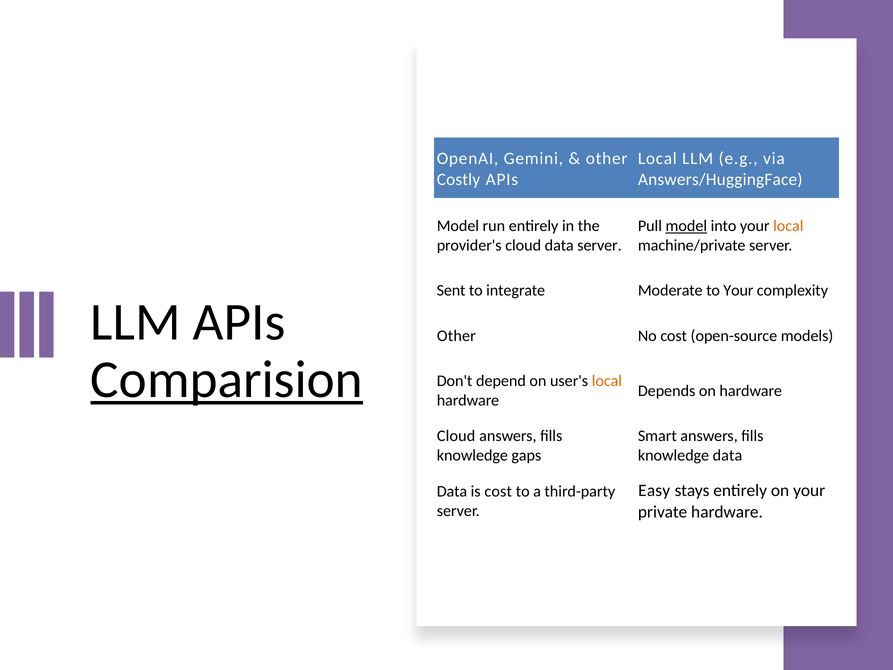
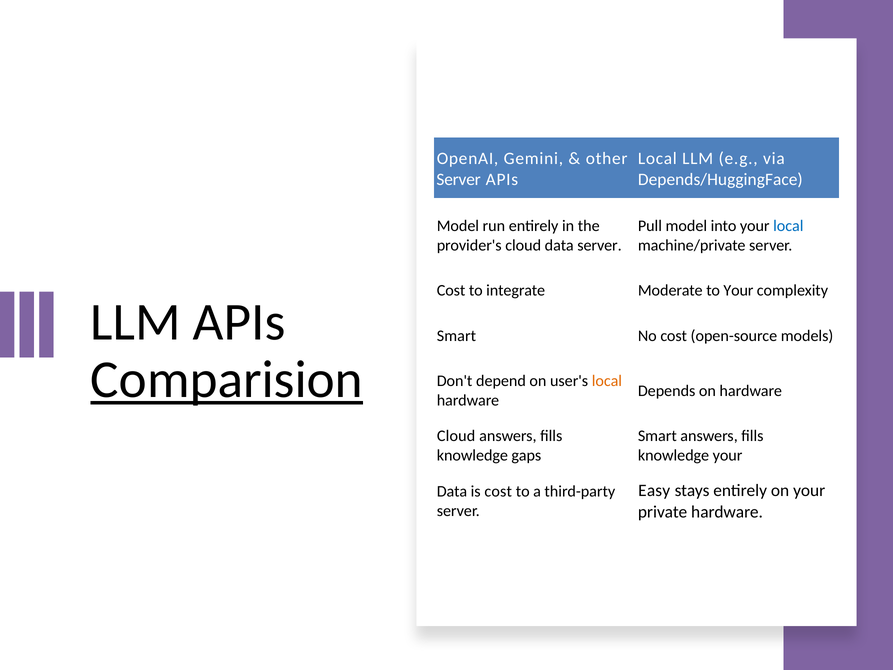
Costly: Costly -> Server (459, 179)
Answers/HuggingFace: Answers/HuggingFace -> Depends/HuggingFace (720, 179)
model underline: present -> none (686, 226)
local colour: orange -> blue (788, 226)
Sent: Sent -> Cost (451, 291)
Other: Other -> Smart (456, 336)
knowledge data: data -> your (728, 455)
